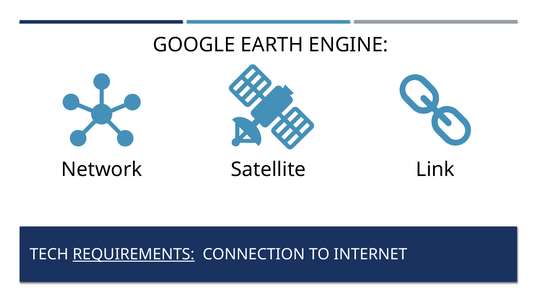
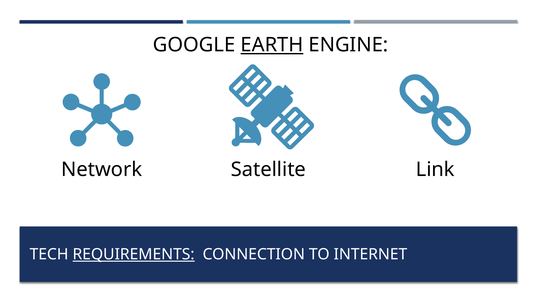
EARTH underline: none -> present (272, 45)
